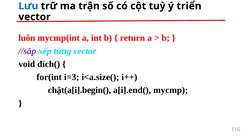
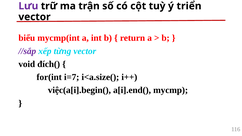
Lưu colour: blue -> purple (28, 6)
luôn: luôn -> biểu (27, 38)
i=3: i=3 -> i=7 (72, 77)
chặt(a[i].begin(: chặt(a[i].begin( -> việc(a[i].begin( (79, 90)
